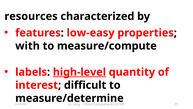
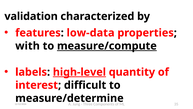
resources: resources -> validation (31, 16)
low-easy: low-easy -> low-data (91, 33)
measure/compute underline: none -> present (107, 46)
